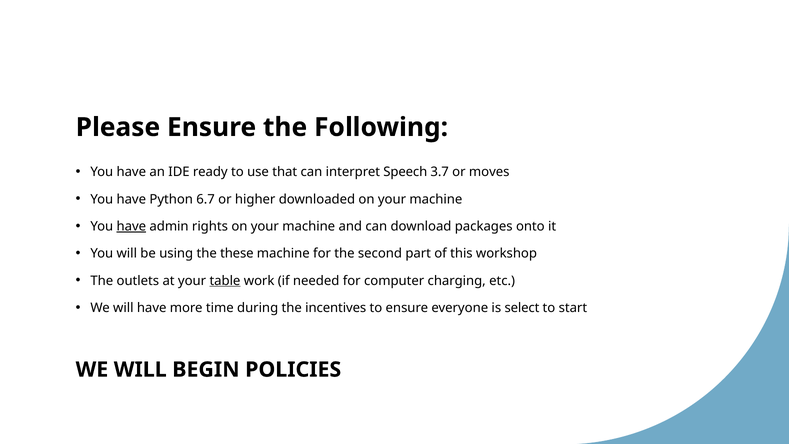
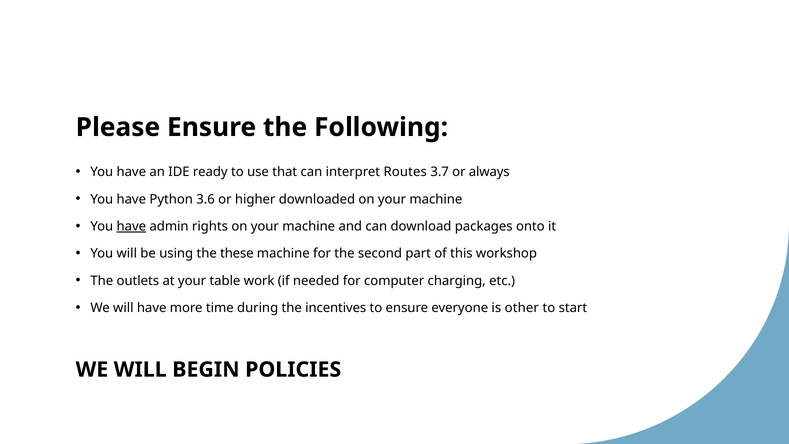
Speech: Speech -> Routes (405, 172)
moves: moves -> always (489, 172)
6.7: 6.7 -> 3.6 (206, 199)
table underline: present -> none (225, 281)
select: select -> other (522, 308)
